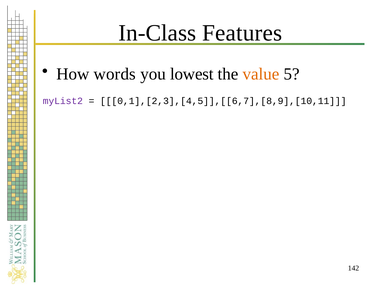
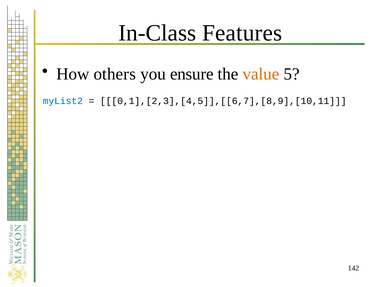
words: words -> others (115, 74)
lowest: lowest -> ensure (192, 74)
myList2 colour: purple -> blue (63, 101)
